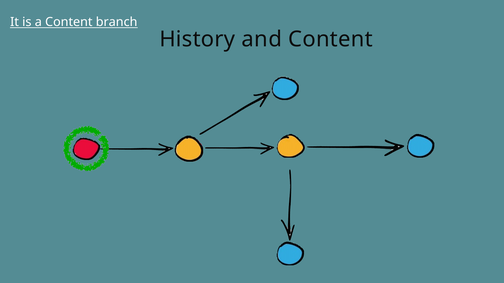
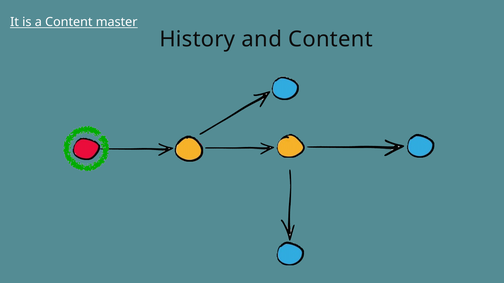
branch: branch -> master (117, 22)
